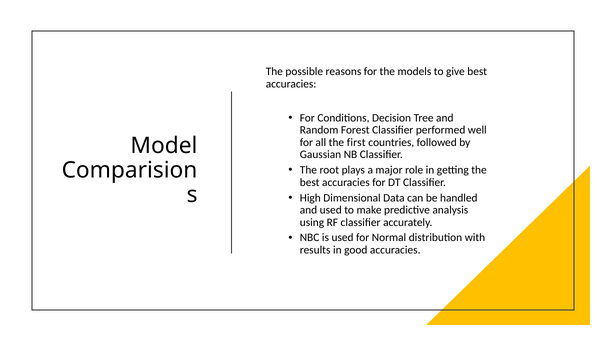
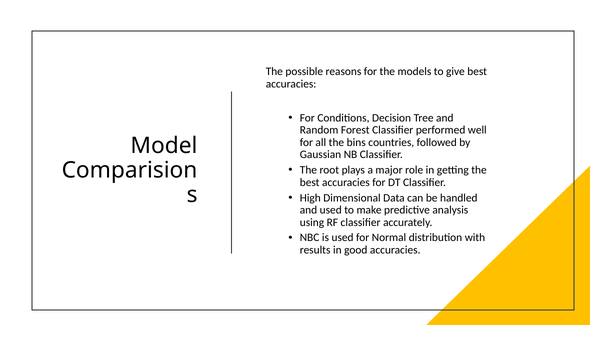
first: first -> bins (356, 142)
